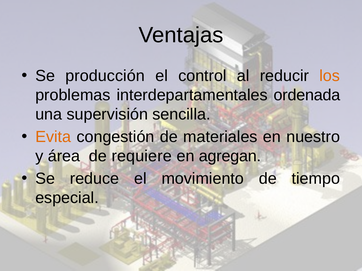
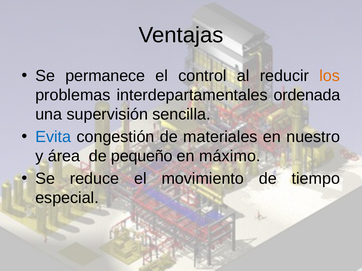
producción: producción -> permanece (105, 76)
Evita colour: orange -> blue (53, 137)
requiere: requiere -> pequeño (142, 156)
agregan: agregan -> máximo (230, 156)
